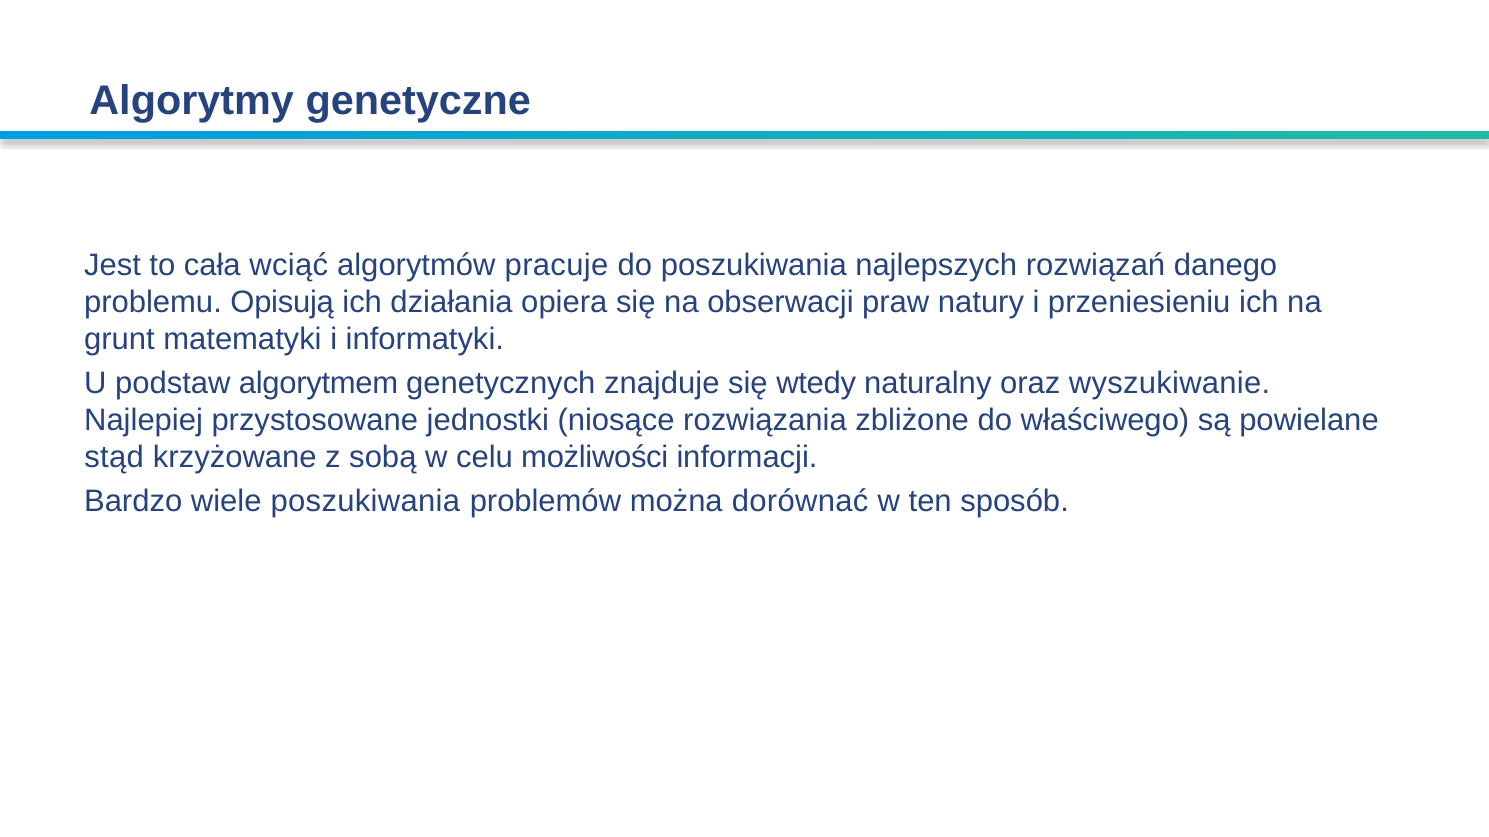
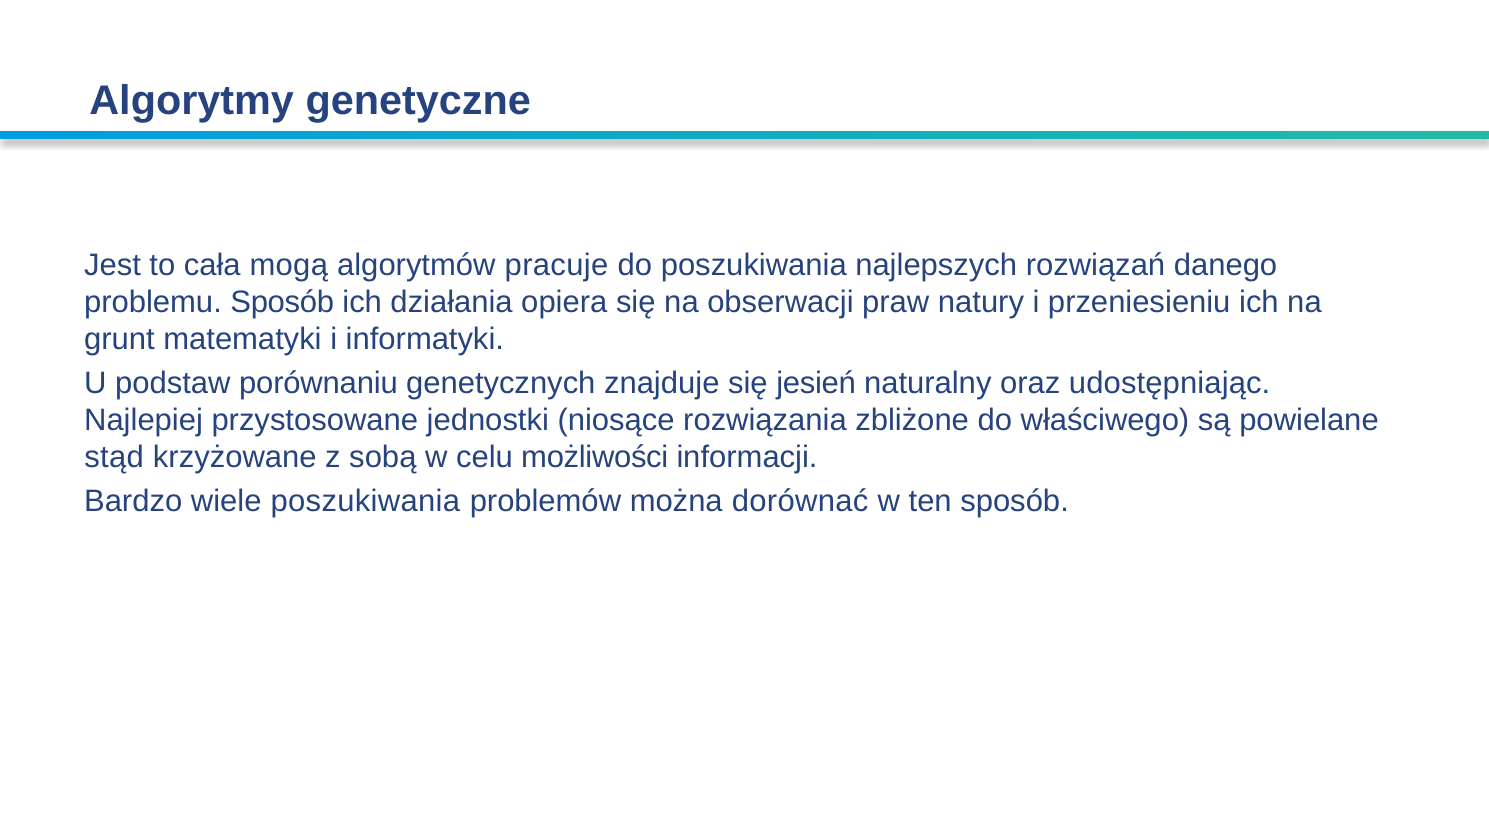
wciąć: wciąć -> mogą (289, 266)
problemu Opisują: Opisują -> Sposób (282, 303)
algorytmem: algorytmem -> porównaniu (318, 383)
wtedy: wtedy -> jesień (816, 383)
wyszukiwanie: wyszukiwanie -> udostępniając (1170, 383)
